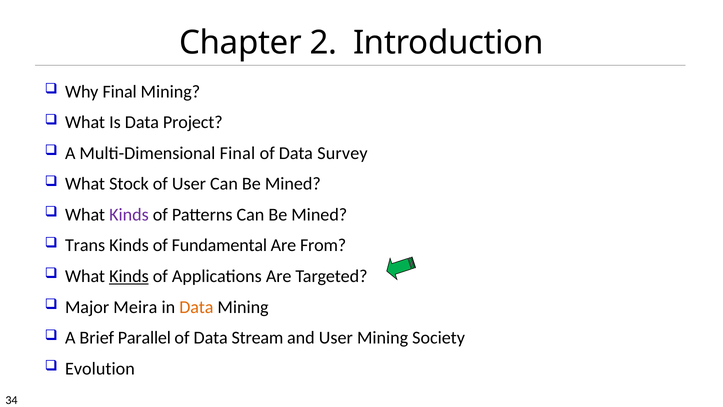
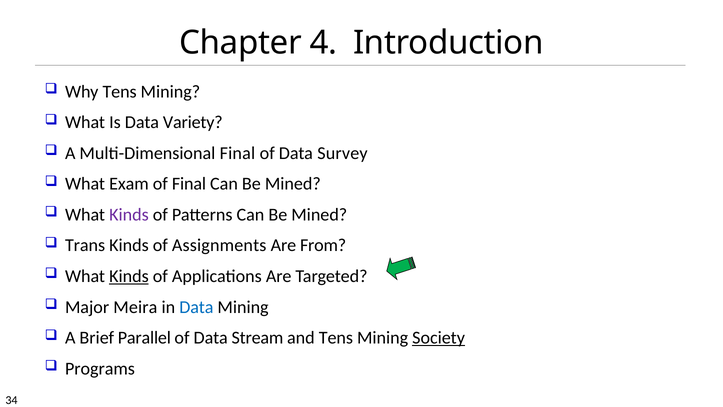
2: 2 -> 4 (323, 43)
Why Final: Final -> Tens (120, 92)
Project: Project -> Variety (193, 122)
Stock: Stock -> Exam (129, 184)
of User: User -> Final (189, 184)
Fundamental: Fundamental -> Assignments (219, 245)
Data colour: orange -> blue (196, 307)
and User: User -> Tens (336, 338)
Society underline: none -> present (439, 338)
Evolution: Evolution -> Programs (100, 368)
